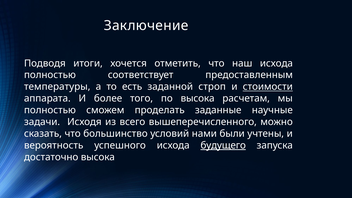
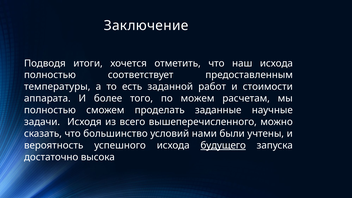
строп: строп -> работ (212, 87)
стоимости underline: present -> none (268, 87)
по высока: высока -> можем (198, 98)
